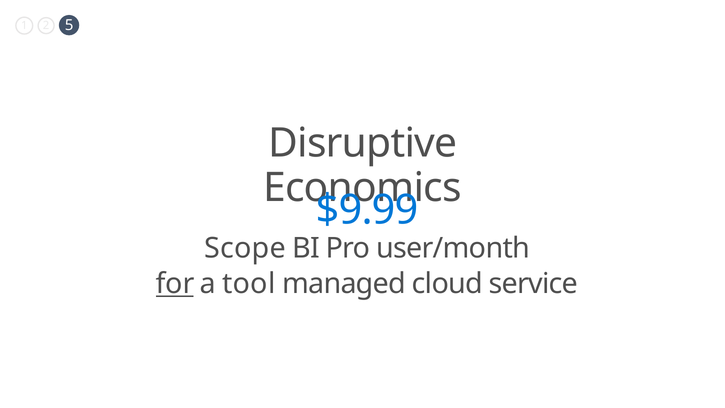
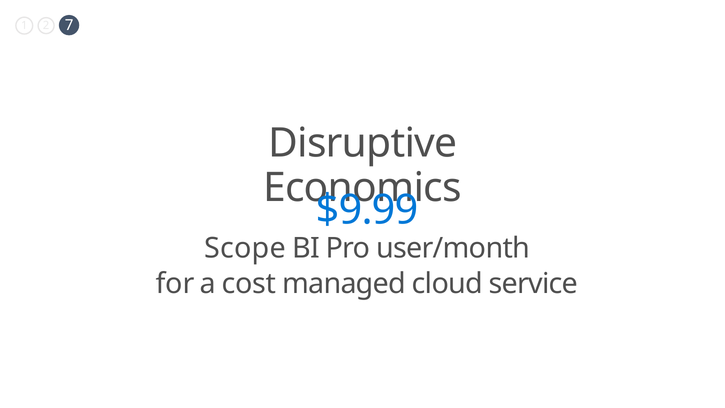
5: 5 -> 7 (69, 25)
for underline: present -> none (175, 284)
tool: tool -> cost (249, 284)
